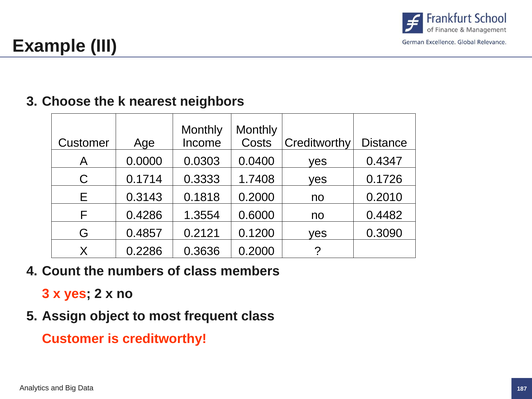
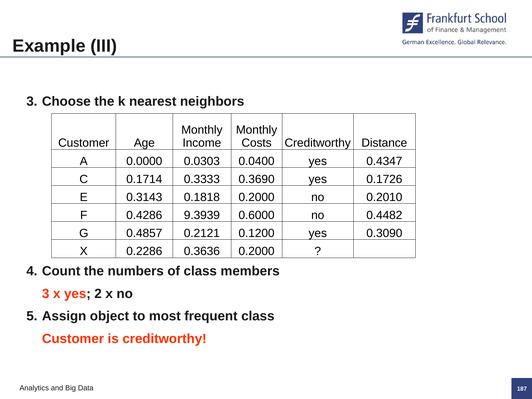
1.7408: 1.7408 -> 0.3690 (257, 179)
1.3554: 1.3554 -> 9.3939 (202, 215)
